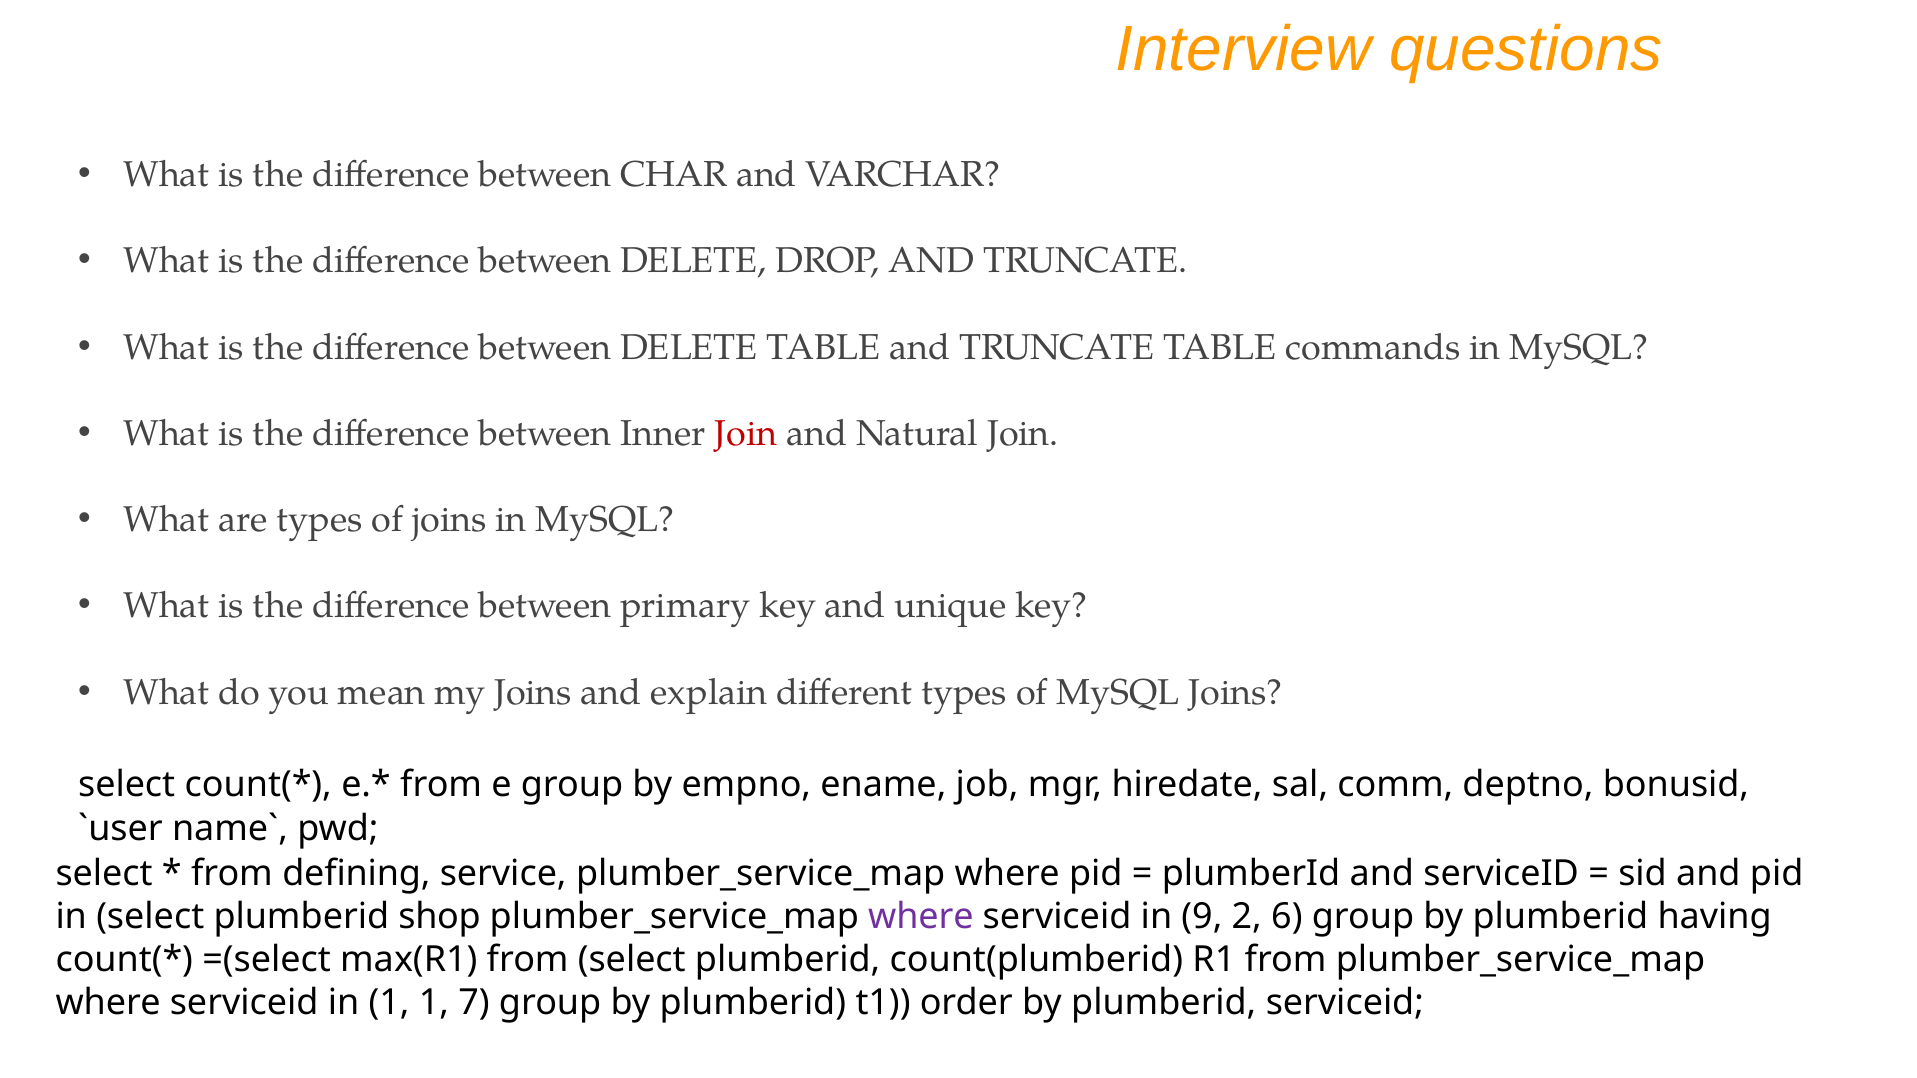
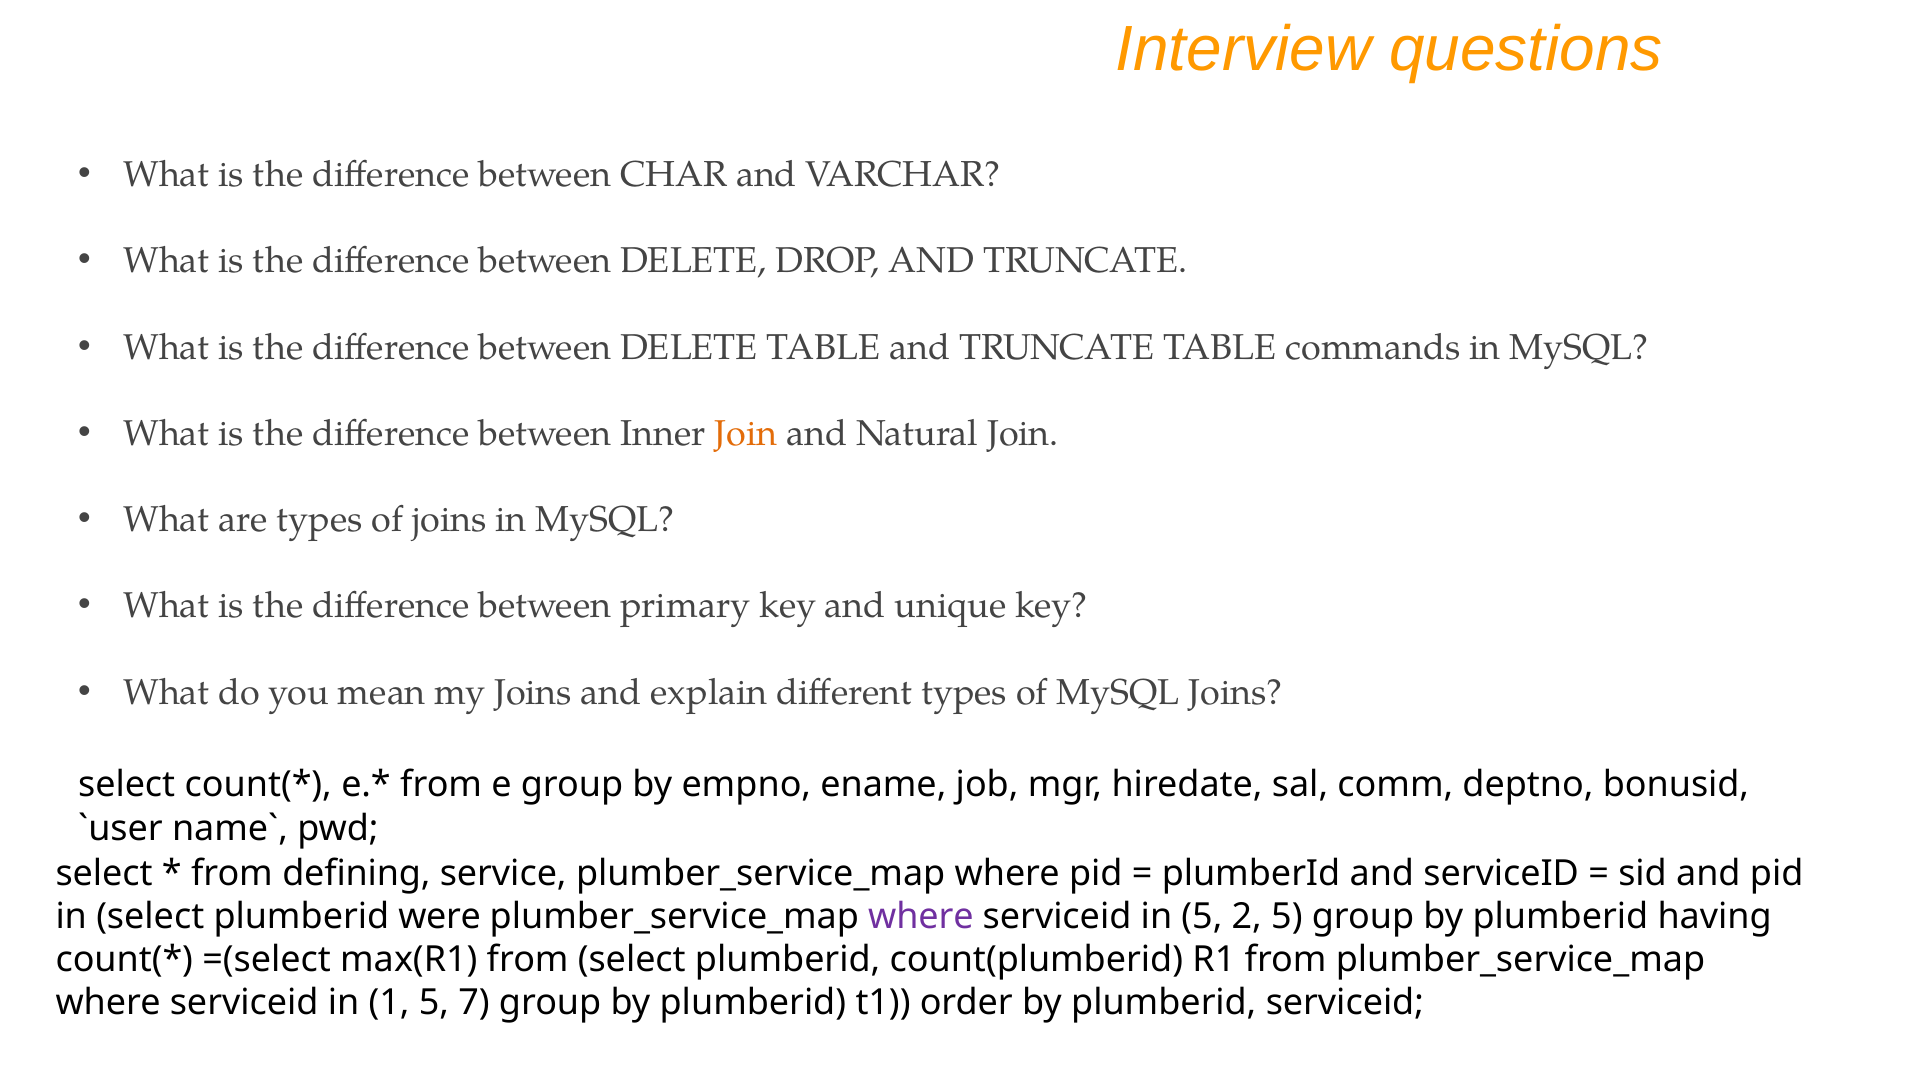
Join colour: red -> orange (746, 434)
shop: shop -> were (440, 917)
in 9: 9 -> 5 (1202, 917)
2 6: 6 -> 5 (1287, 917)
1 1: 1 -> 5 (434, 1003)
